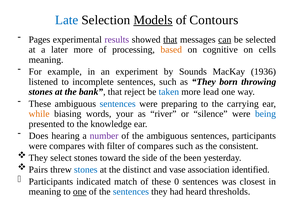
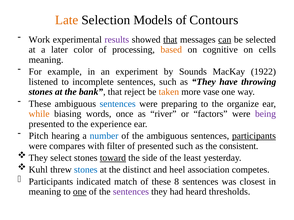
Late colour: blue -> orange (67, 20)
Models underline: present -> none (153, 20)
Pages: Pages -> Work (39, 40)
later more: more -> color (83, 50)
1936: 1936 -> 1922 (263, 72)
born: born -> have (228, 82)
taken colour: blue -> orange (169, 92)
lead: lead -> vase (211, 92)
carrying: carrying -> organize (243, 104)
your: your -> once (125, 114)
silence: silence -> factors (211, 114)
being colour: blue -> purple (265, 114)
knowledge: knowledge -> experience (111, 124)
Does: Does -> Pitch (39, 136)
number colour: purple -> blue (104, 136)
participants underline: none -> present (254, 136)
of compares: compares -> presented (155, 146)
toward underline: none -> present (113, 158)
been: been -> least (192, 158)
Pairs: Pairs -> Kuhl (38, 170)
vase: vase -> heel (177, 170)
identified: identified -> competes (251, 170)
0: 0 -> 8 (177, 182)
sentences colour: blue -> purple (131, 192)
